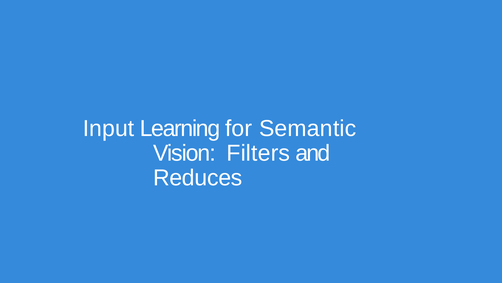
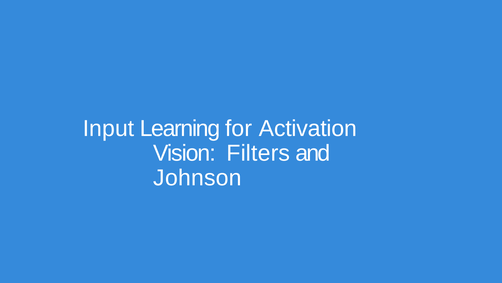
Semantic: Semantic -> Activation (308, 128)
Reduces: Reduces -> Johnson (197, 178)
